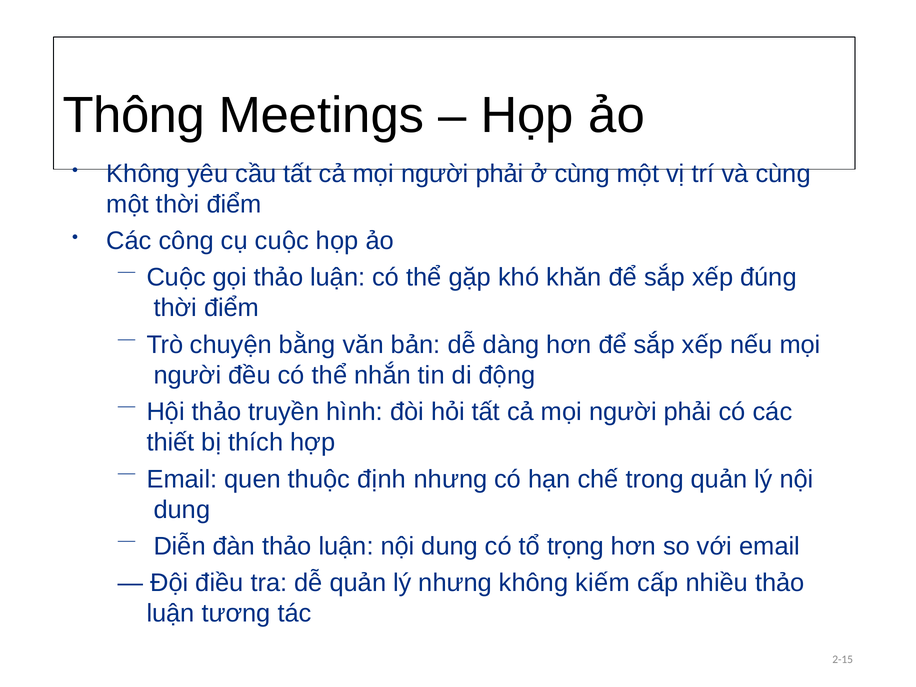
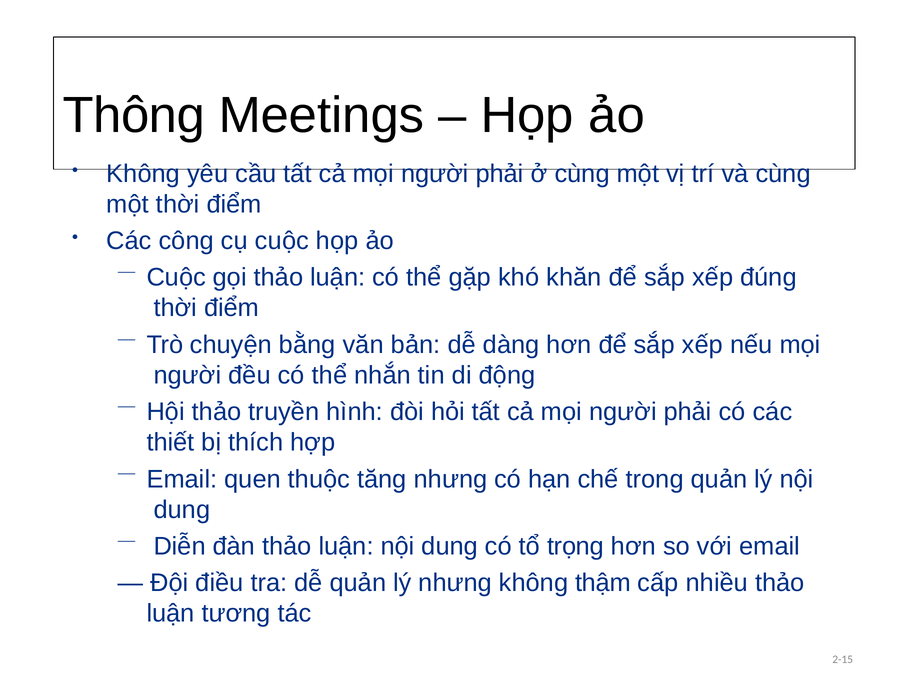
định: định -> tăng (382, 479)
kiếm: kiếm -> thậm (603, 583)
